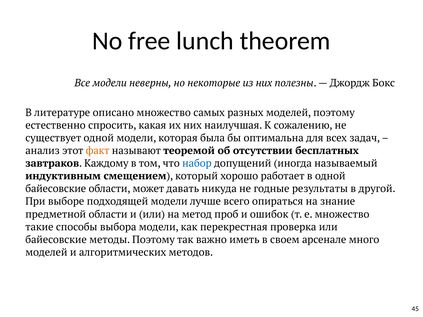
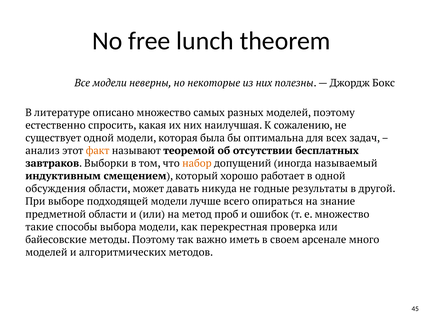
Каждому: Каждому -> Выборки (106, 164)
набор colour: blue -> orange (197, 164)
байесовские: байесовские -> обсуждения (56, 189)
